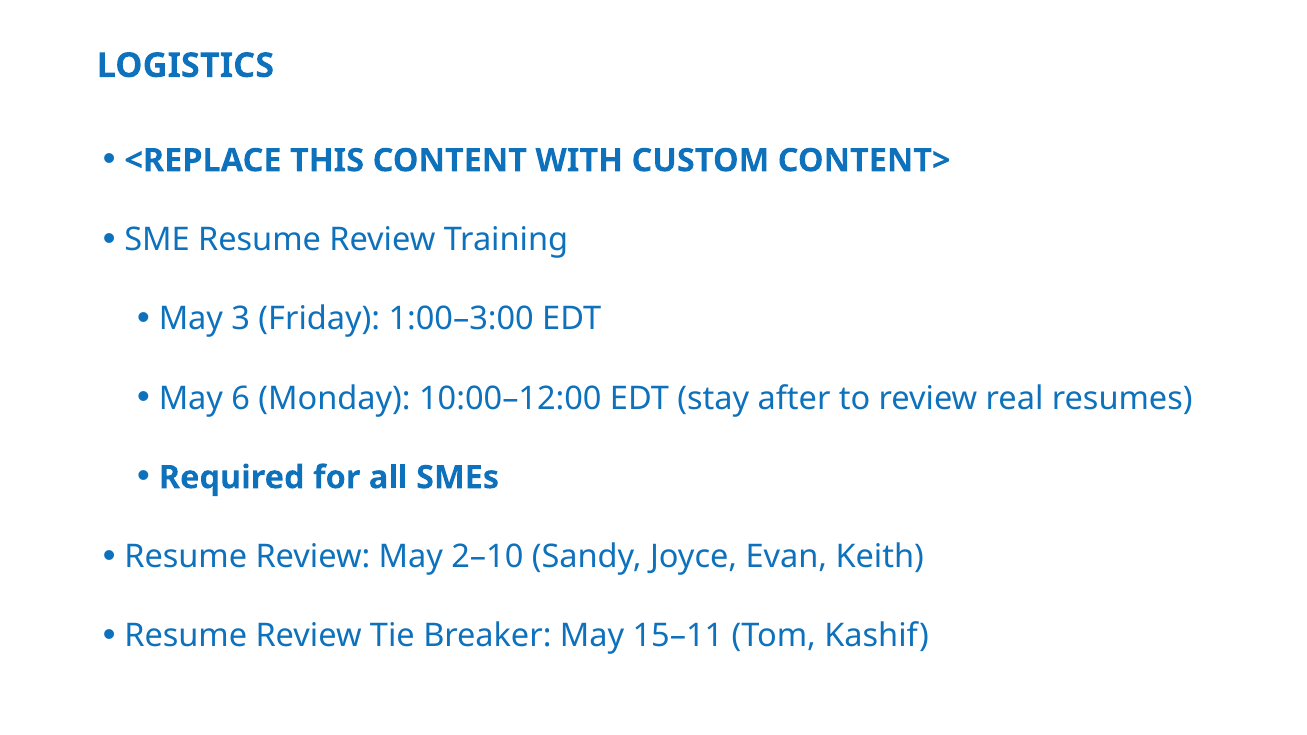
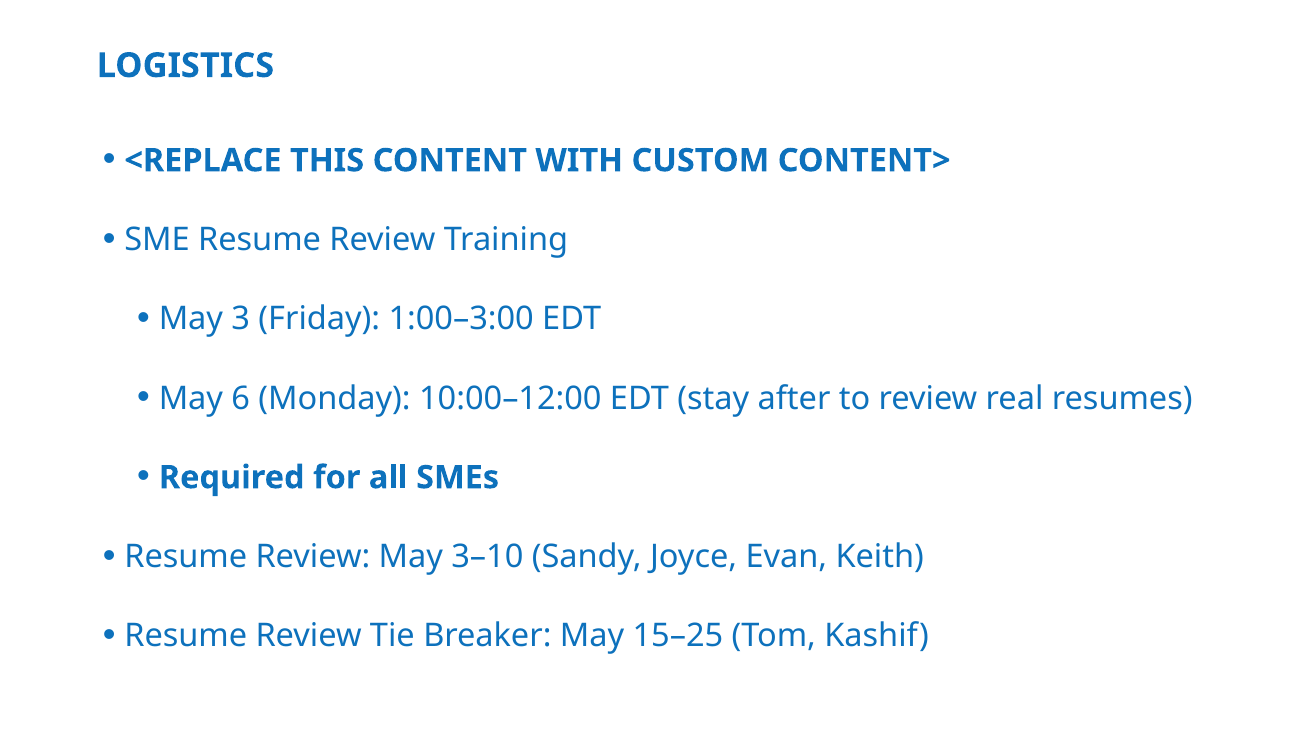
2–10: 2–10 -> 3–10 (487, 557)
15–11: 15–11 -> 15–25 (678, 636)
